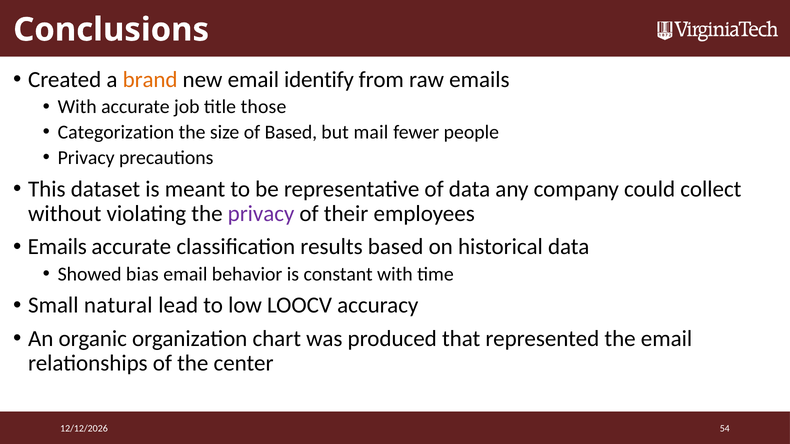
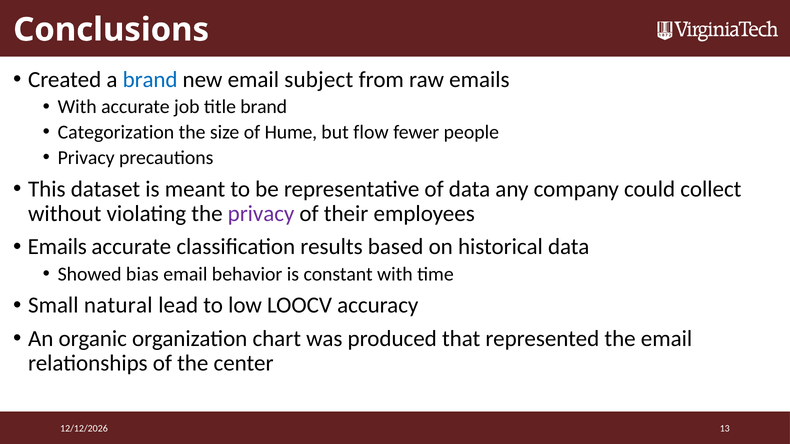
brand colour: orange -> blue (150, 80)
identify: identify -> subject (319, 80)
title those: those -> brand (264, 107)
of Based: Based -> Hume (291, 132)
mail: mail -> flow (371, 132)
54: 54 -> 13 (725, 429)
